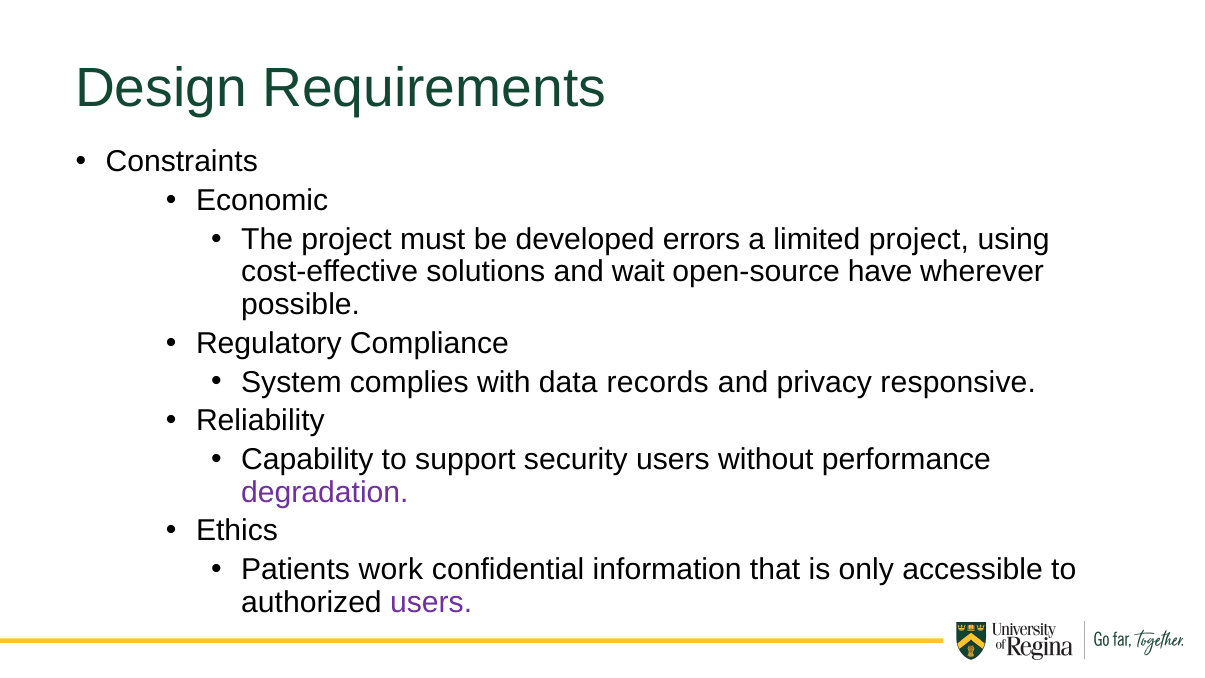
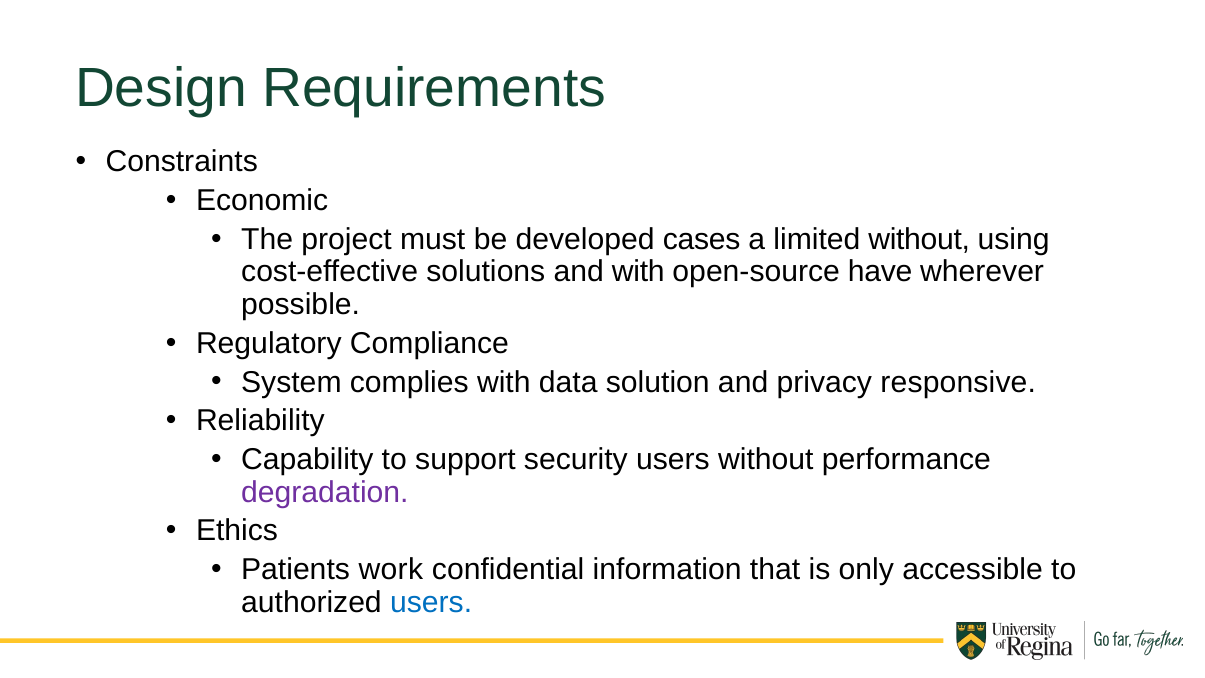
errors: errors -> cases (702, 239)
limited project: project -> without (919, 239)
and wait: wait -> with (638, 272)
records: records -> solution (658, 382)
users colour: purple -> blue (431, 602)
